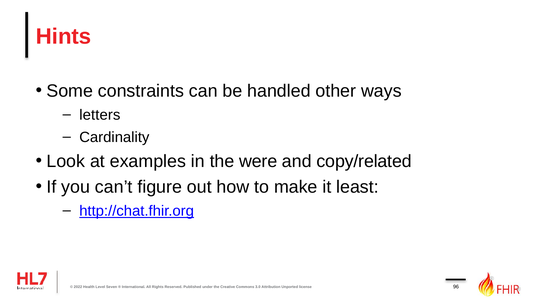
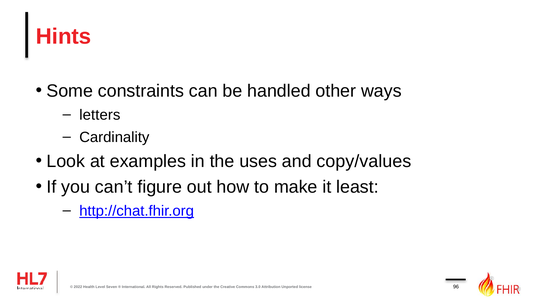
were: were -> uses (258, 162)
copy/related: copy/related -> copy/values (364, 162)
